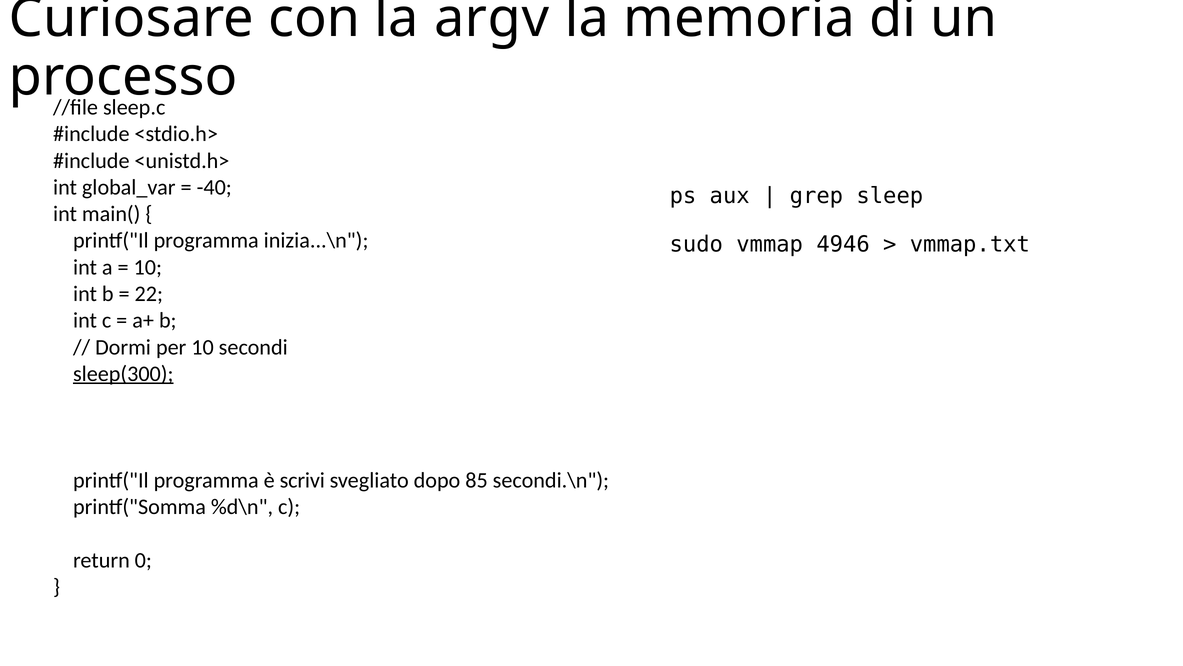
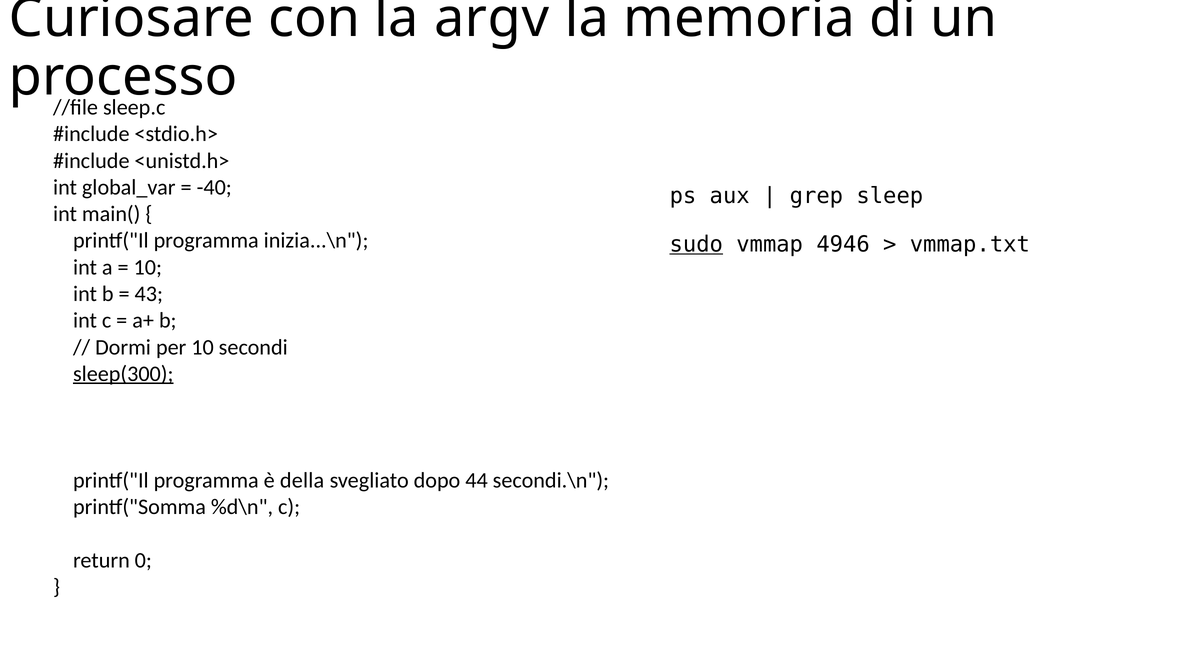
sudo underline: none -> present (696, 244)
22: 22 -> 43 (149, 294)
scrivi: scrivi -> della (302, 480)
85: 85 -> 44 (477, 480)
